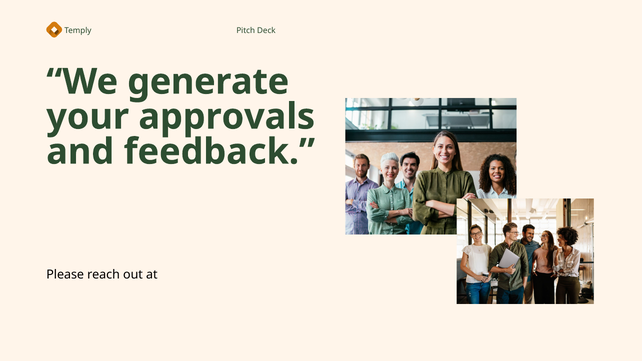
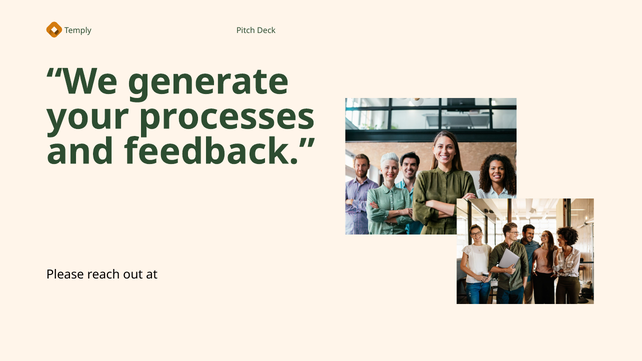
approvals: approvals -> processes (227, 117)
